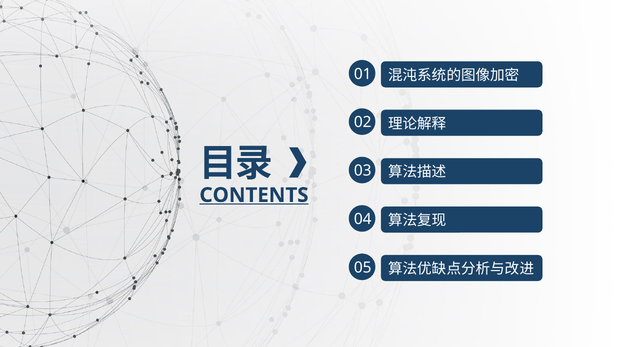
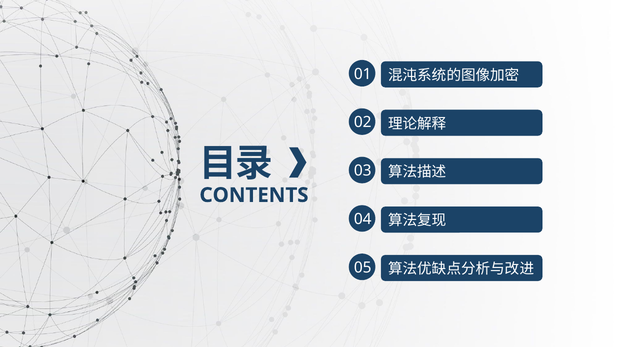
CONTENTS underline: present -> none (254, 195)
